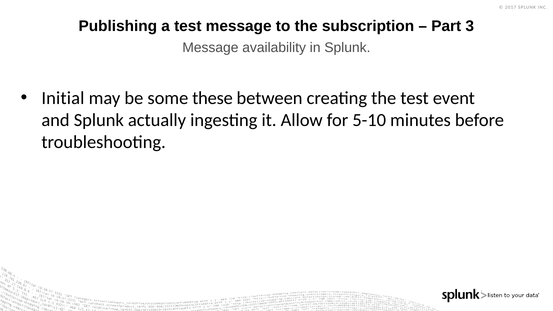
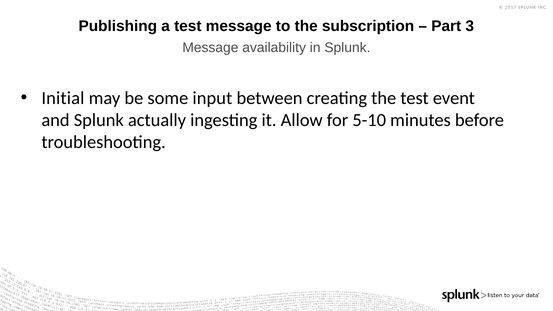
these: these -> input (212, 98)
